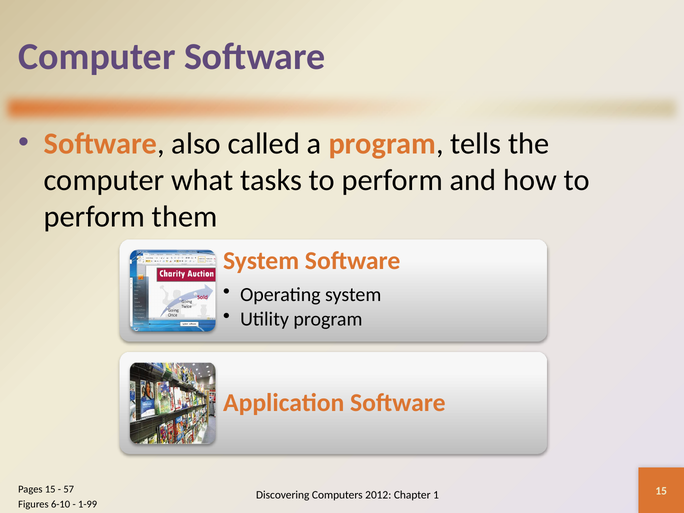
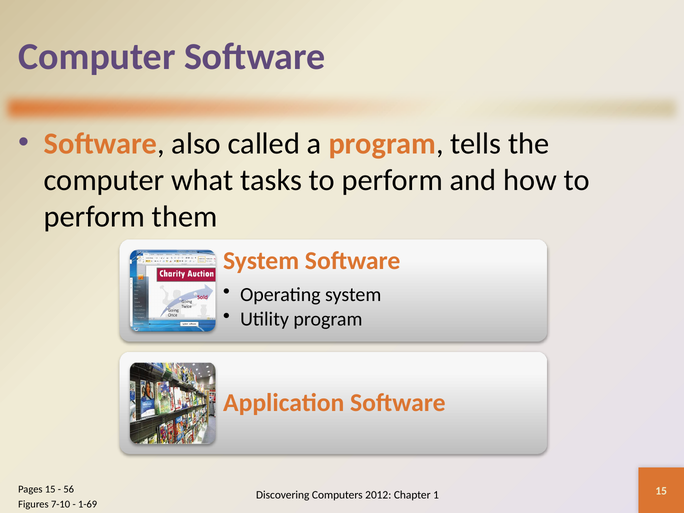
57: 57 -> 56 (69, 489)
6-10: 6-10 -> 7-10 (61, 504)
1-99: 1-99 -> 1-69 (88, 504)
